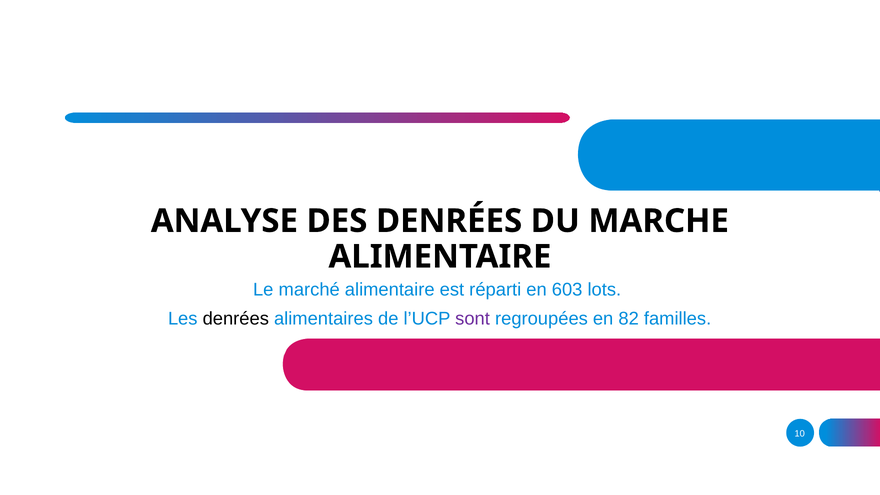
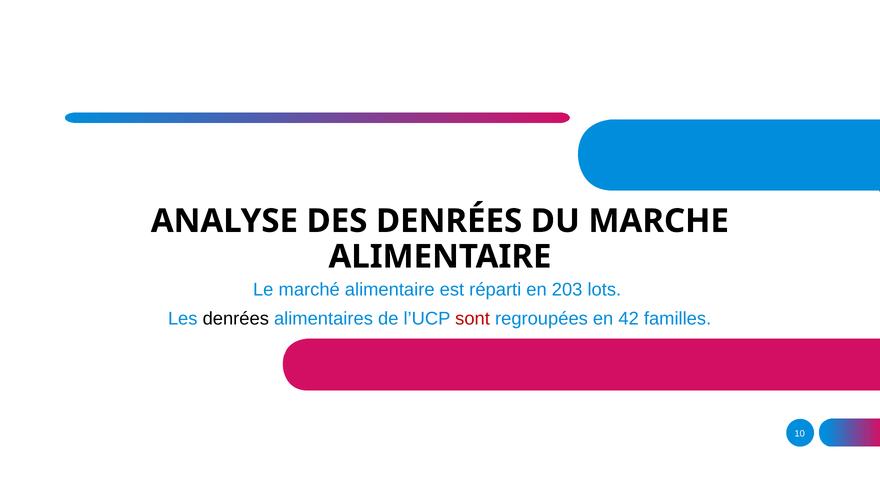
603: 603 -> 203 (567, 290)
sont colour: purple -> red (473, 319)
82: 82 -> 42 (629, 319)
